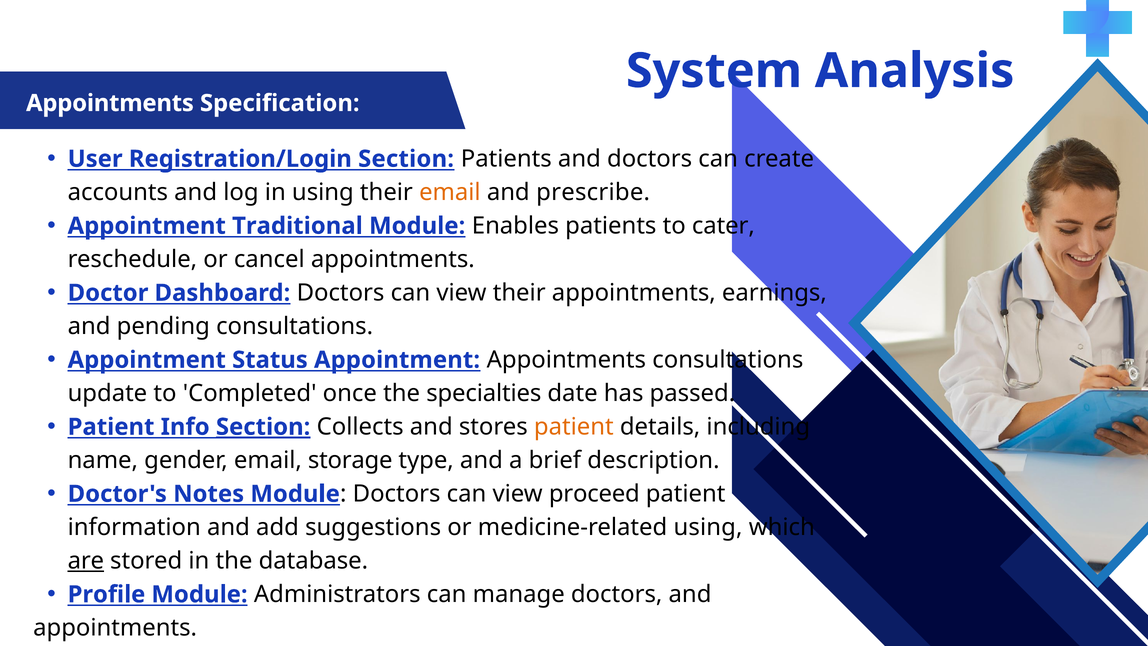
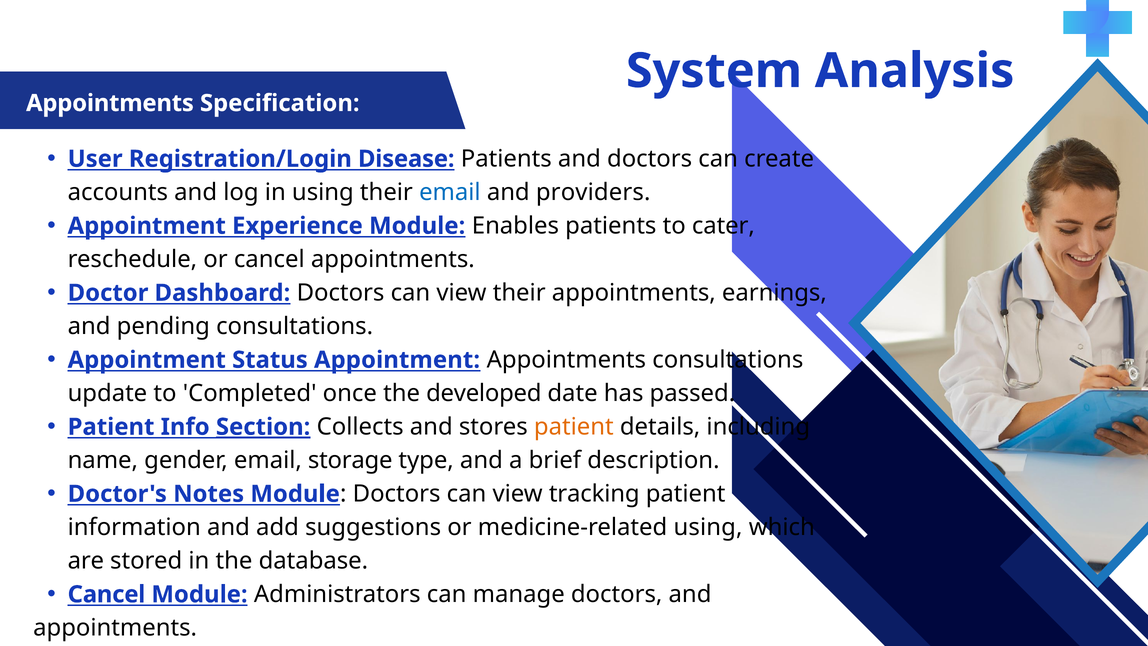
Registration/Login Section: Section -> Disease (406, 159)
email colour: orange -> blue (450, 192)
prescribe: prescribe -> providers (593, 192)
Traditional: Traditional -> Experience (297, 226)
specialties: specialties -> developed (484, 393)
proceed: proceed -> tracking (594, 494)
are underline: present -> none (86, 561)
Profile: Profile -> Cancel (107, 594)
